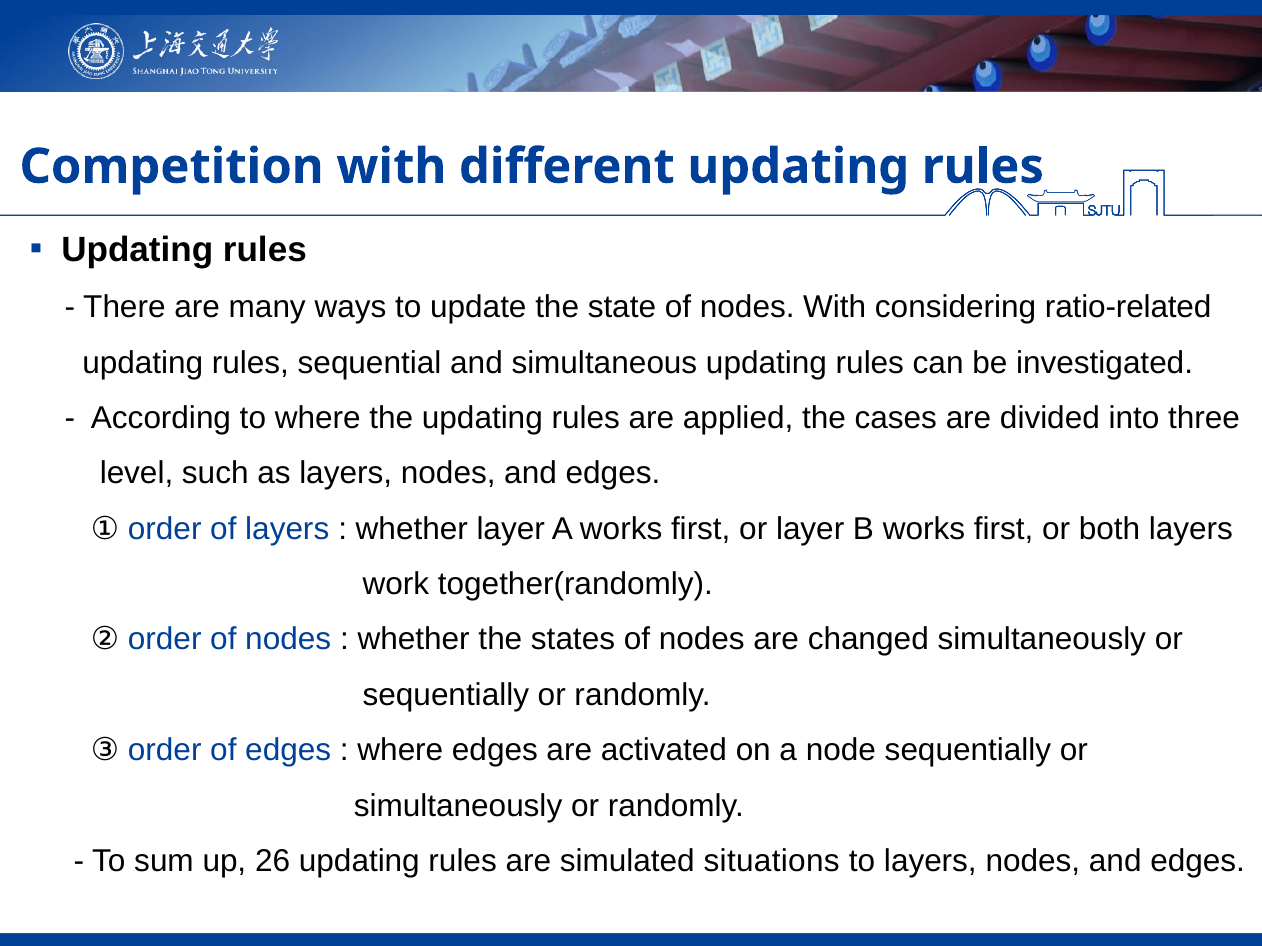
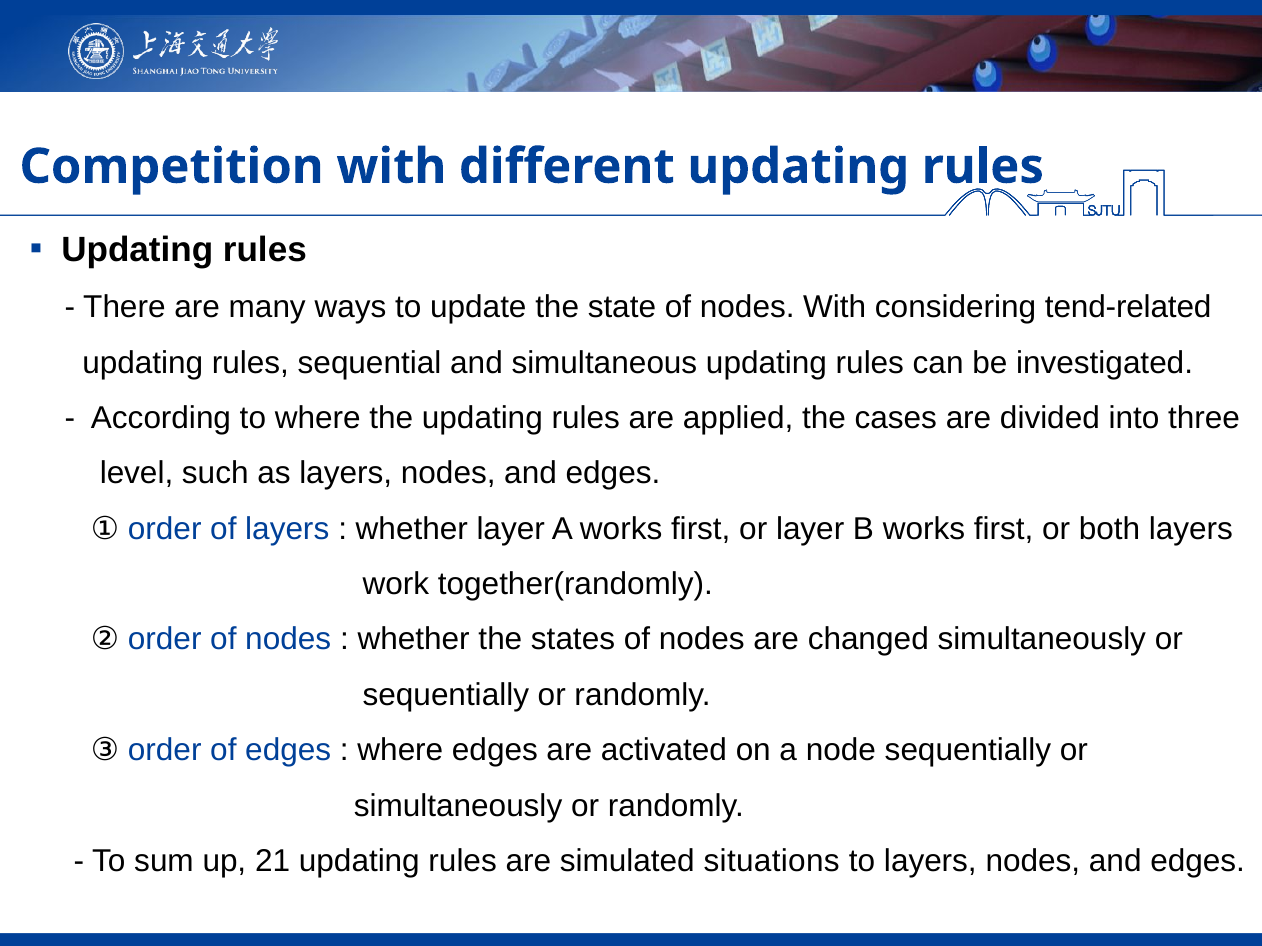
ratio-related: ratio-related -> tend-related (1128, 308)
26: 26 -> 21 (273, 862)
